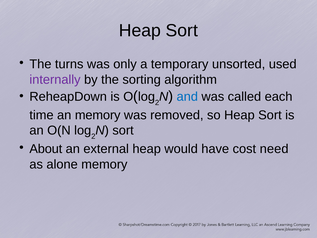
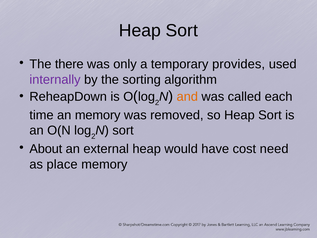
turns: turns -> there (69, 64)
unsorted: unsorted -> provides (239, 64)
and colour: blue -> orange (187, 96)
alone: alone -> place (62, 164)
